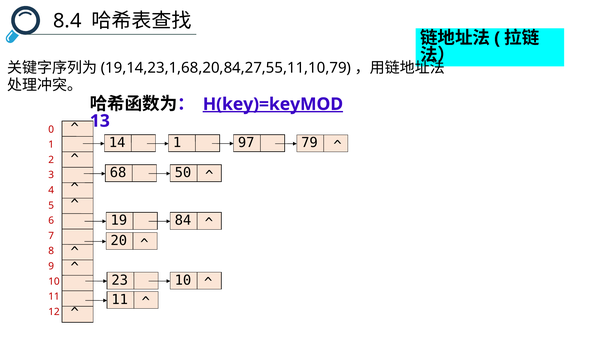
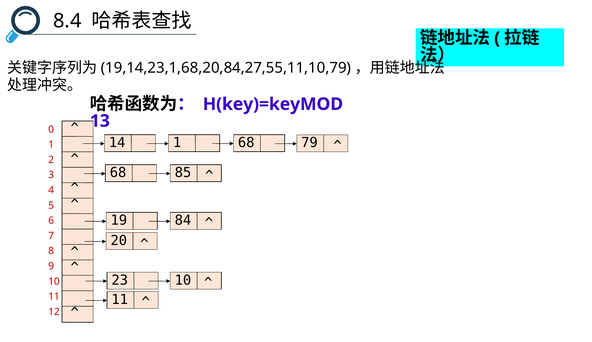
H(key)=keyMOD underline: present -> none (273, 104)
1 97: 97 -> 68 (246, 143)
50: 50 -> 85 (183, 173)
